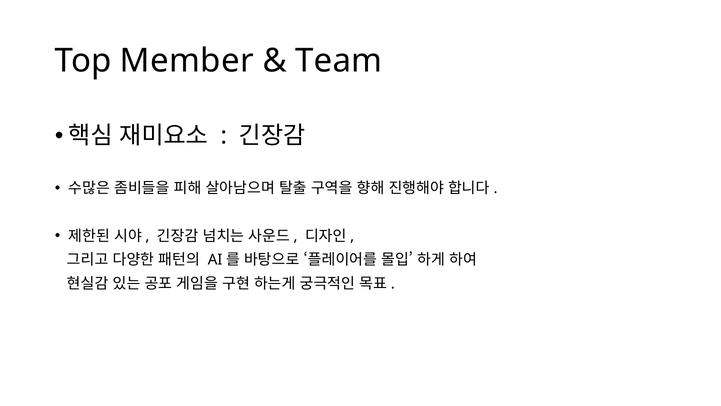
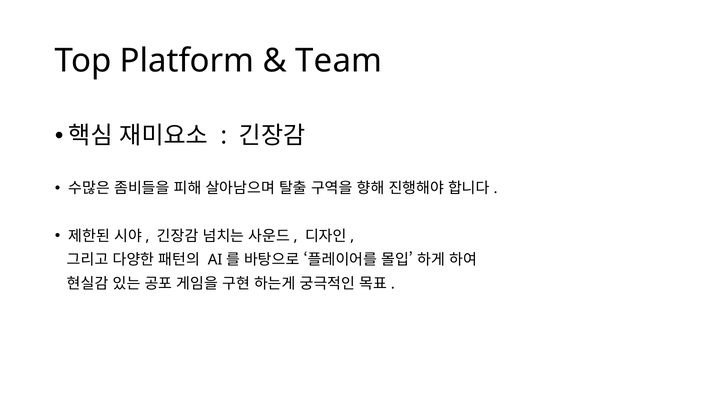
Member: Member -> Platform (187, 61)
